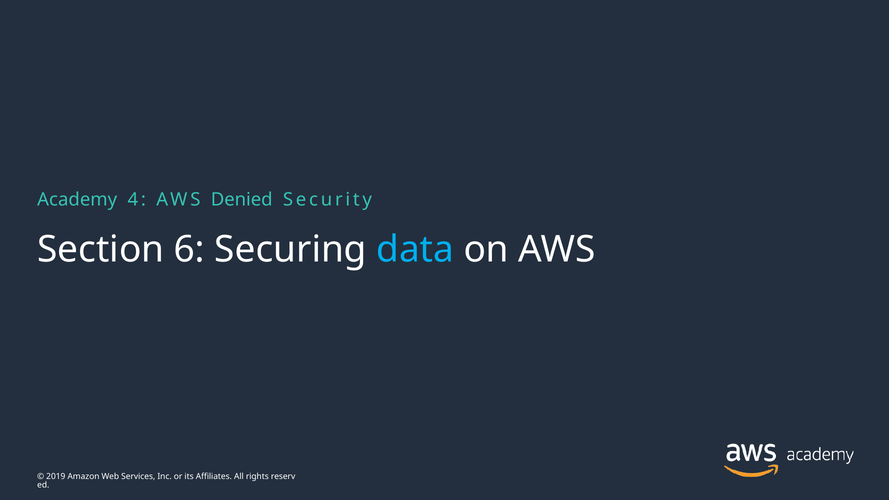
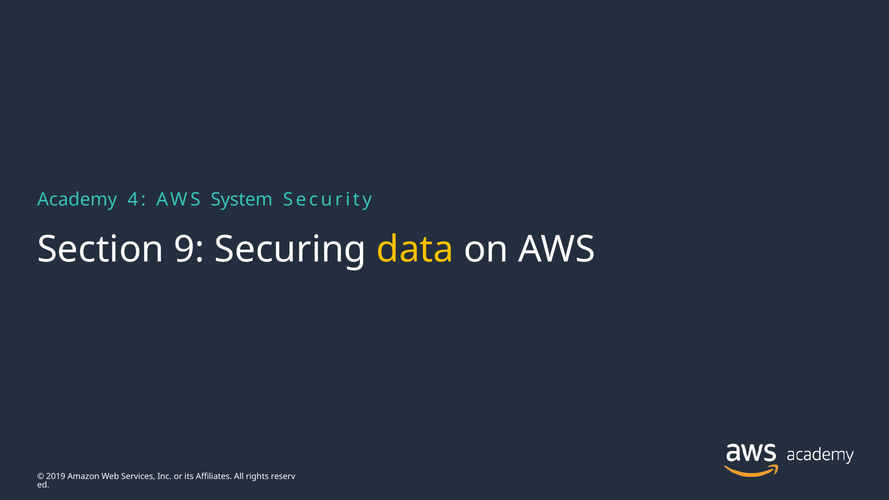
Denied: Denied -> System (242, 199)
6: 6 -> 9 (189, 250)
data colour: light blue -> yellow (415, 250)
